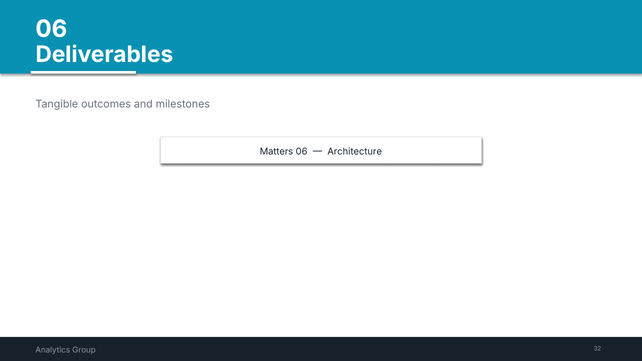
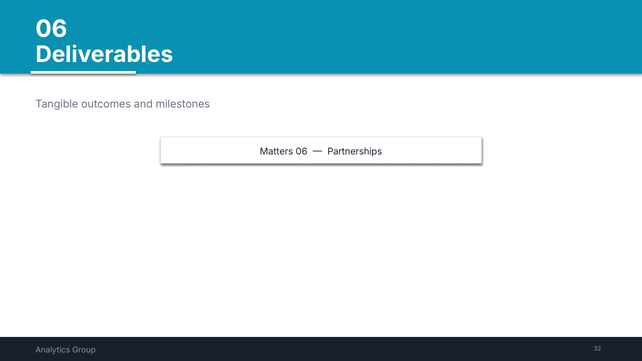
Architecture: Architecture -> Partnerships (355, 152)
